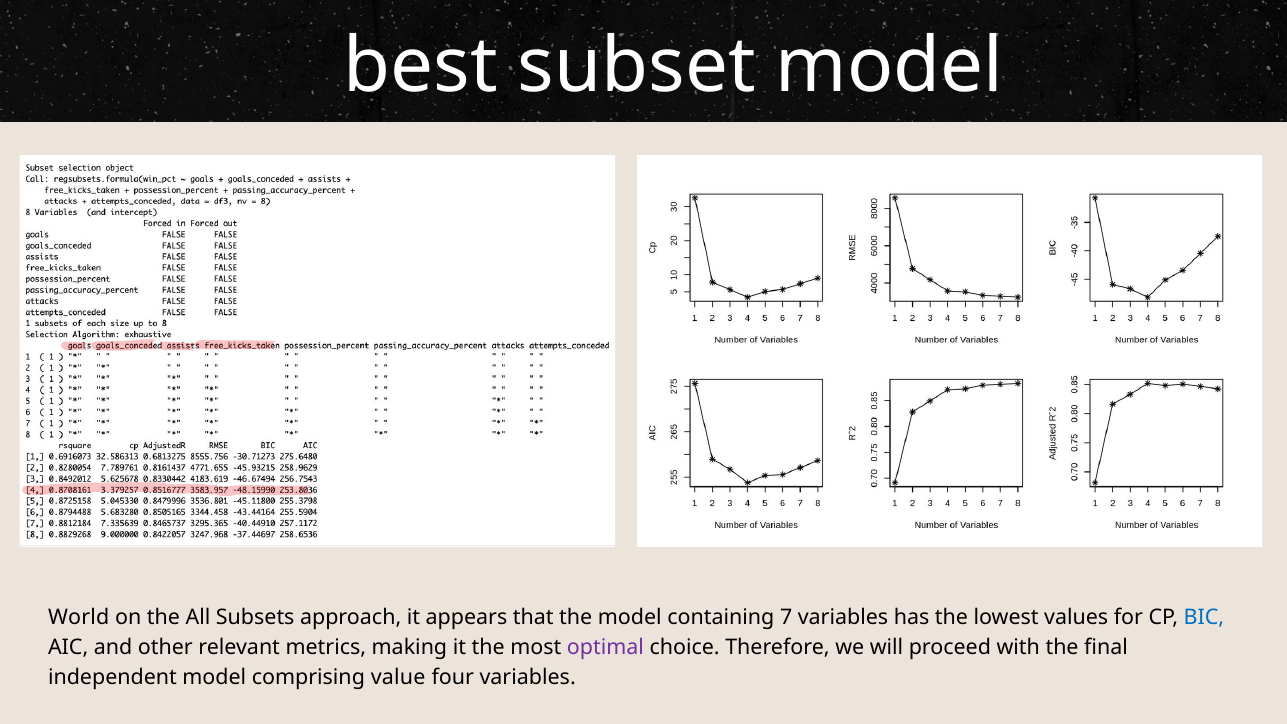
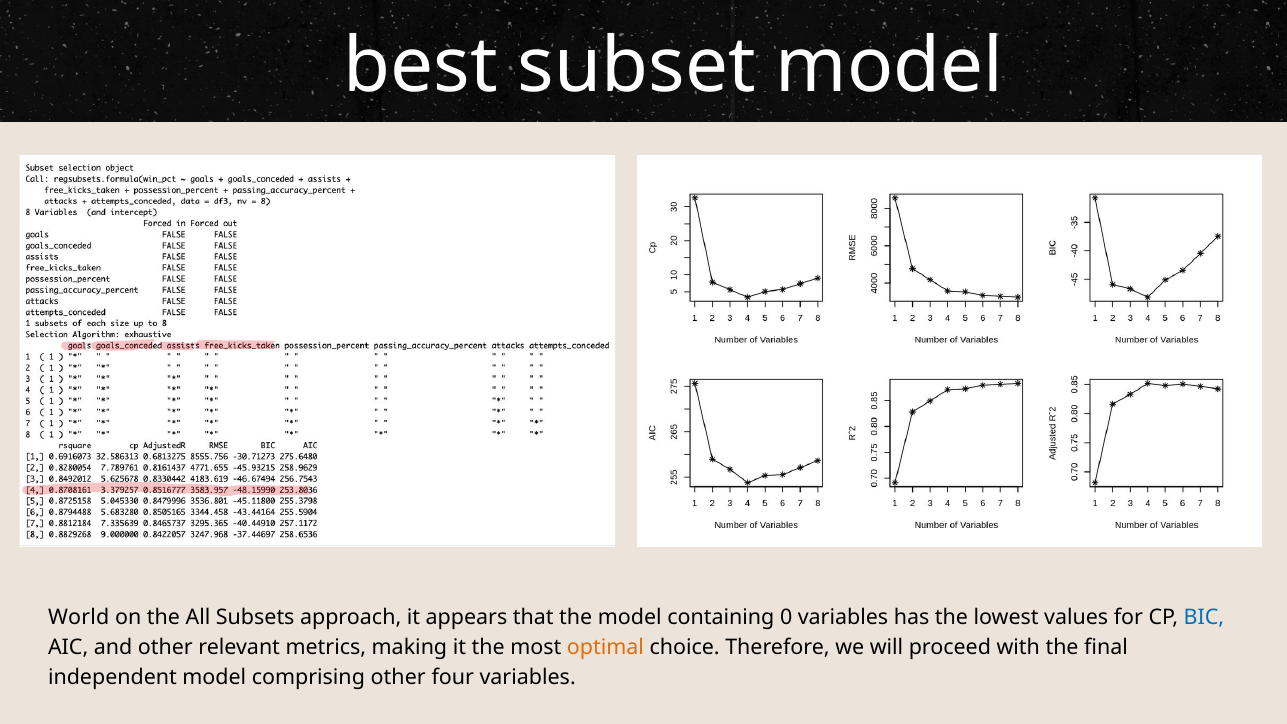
7: 7 -> 0 (786, 617)
optimal colour: purple -> orange (605, 647)
comprising value: value -> other (398, 677)
